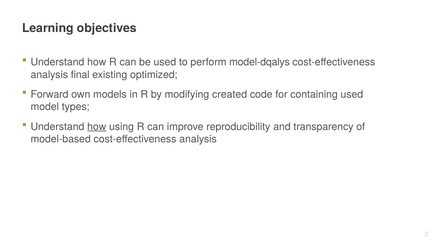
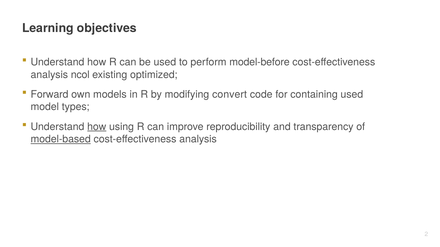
model-dqalys: model-dqalys -> model-before (260, 62)
final: final -> ncol (80, 75)
created: created -> convert (230, 95)
model-based underline: none -> present (61, 139)
